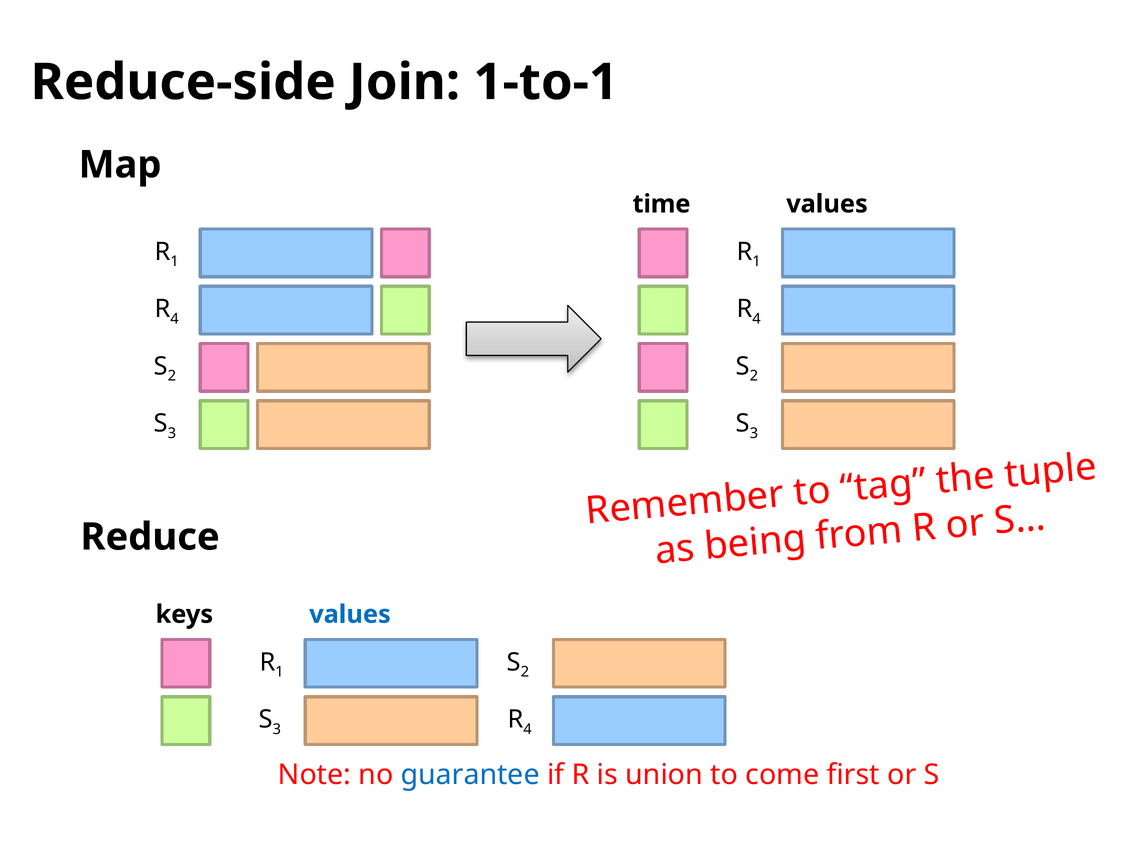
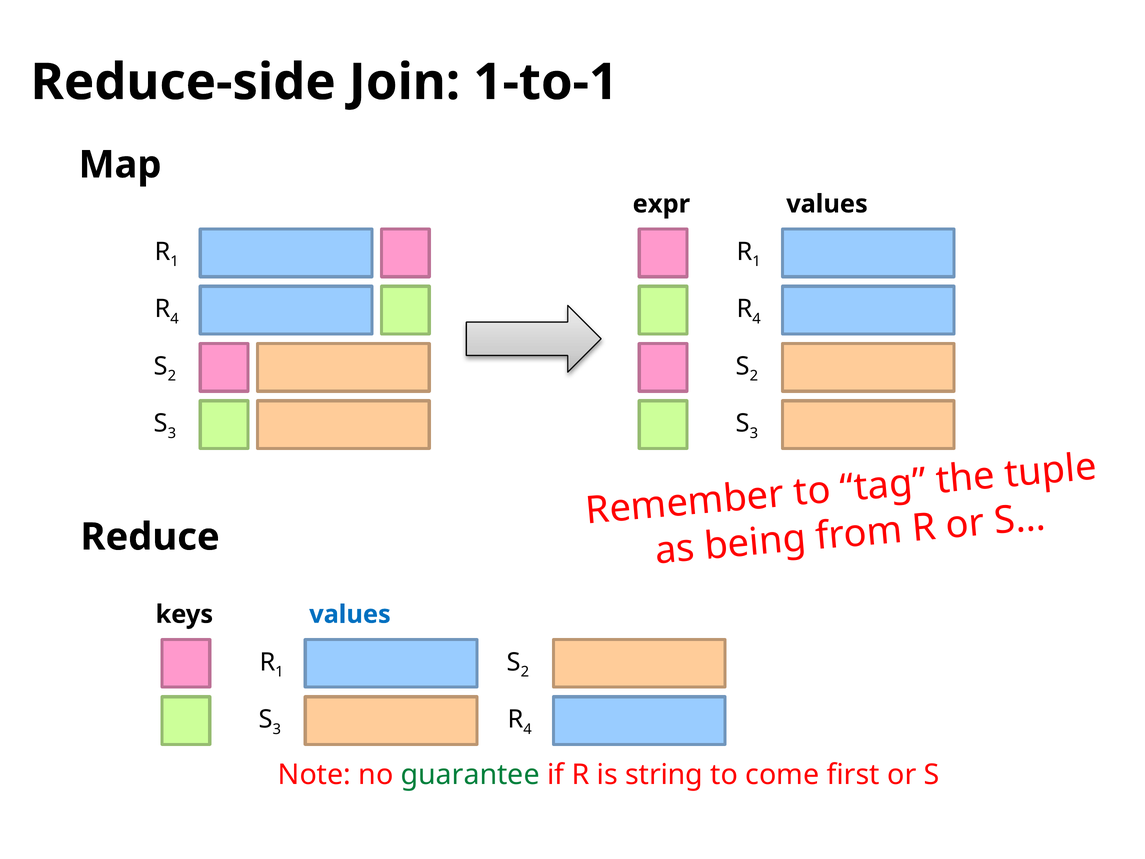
time: time -> expr (661, 204)
guarantee colour: blue -> green (470, 774)
union: union -> string (664, 774)
